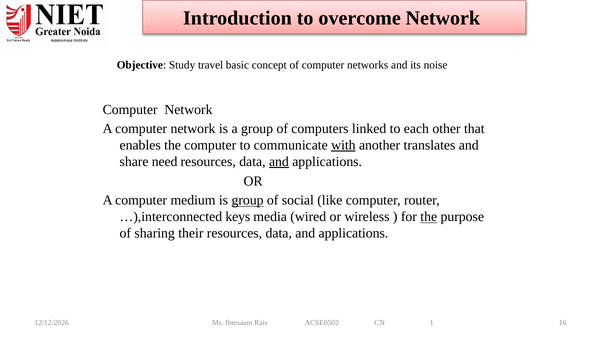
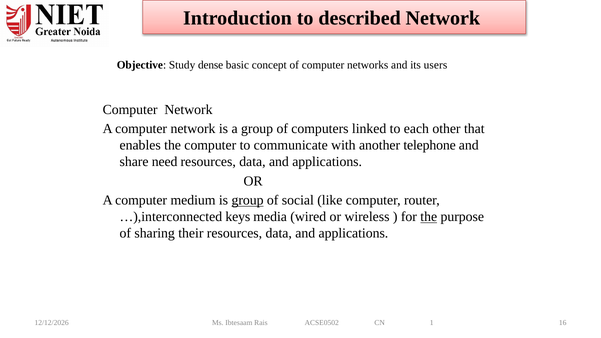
overcome: overcome -> described (360, 18)
travel: travel -> dense (211, 65)
noise: noise -> users (435, 65)
with underline: present -> none (343, 145)
translates: translates -> telephone (430, 145)
and underline: present -> none (279, 162)
